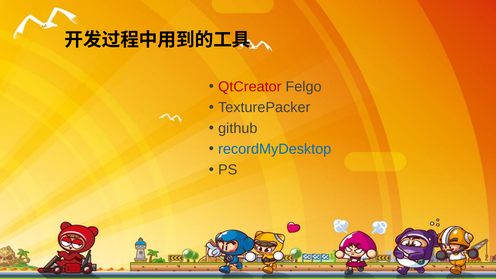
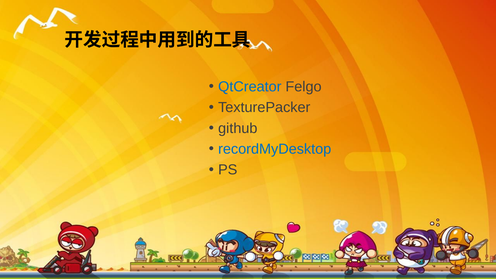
QtCreator colour: red -> blue (250, 87)
